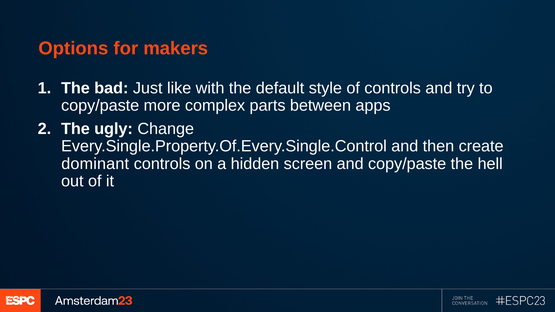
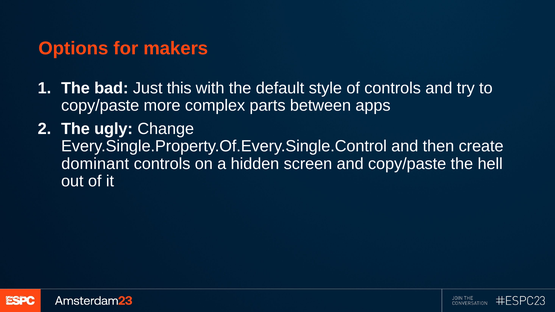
like: like -> this (179, 88)
